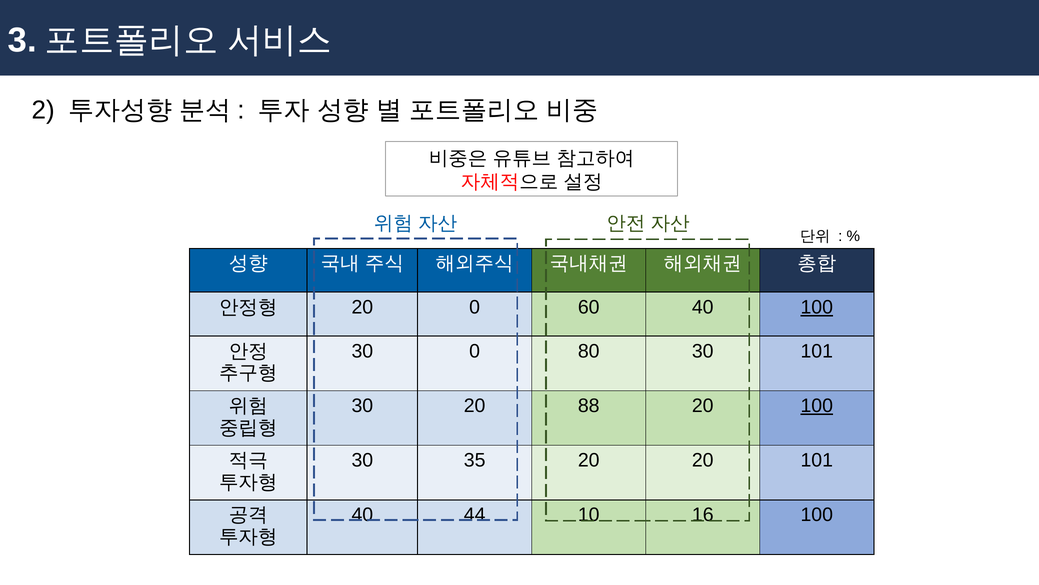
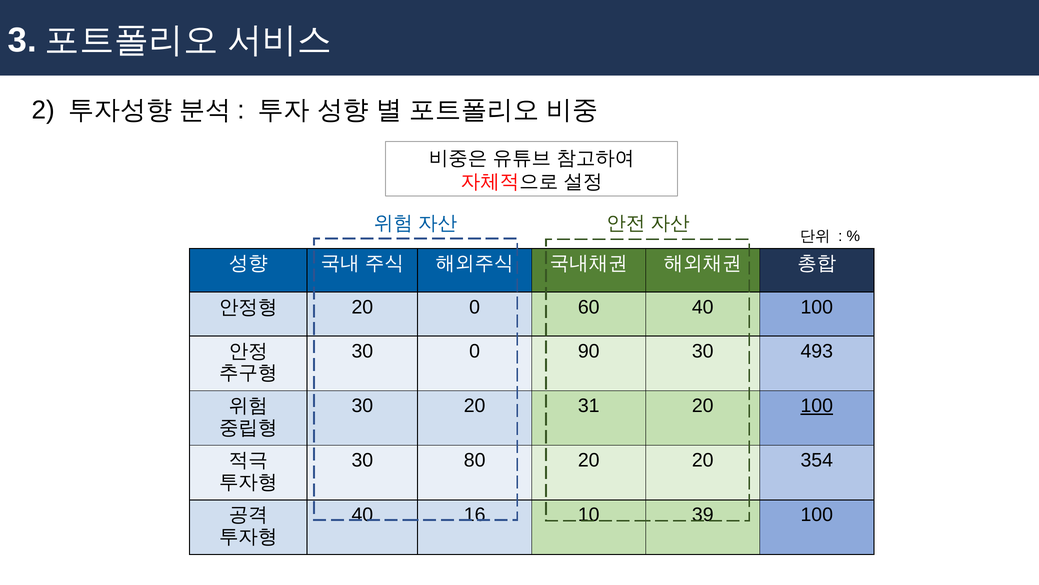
100 underline: present -> none (817, 307)
80: 80 -> 90 (589, 351)
30 101: 101 -> 493 (817, 351)
88: 88 -> 31 (589, 405)
35: 35 -> 80 (475, 460)
20 101: 101 -> 354 (817, 460)
44: 44 -> 16 (475, 515)
16: 16 -> 39 (703, 515)
